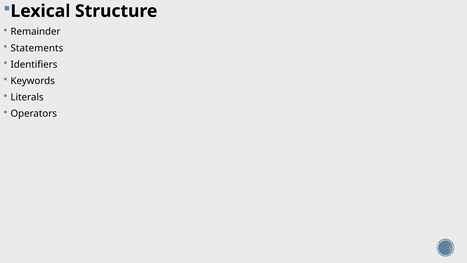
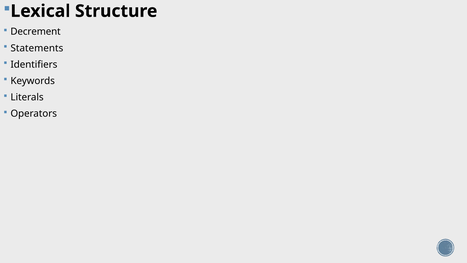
Remainder: Remainder -> Decrement (36, 32)
